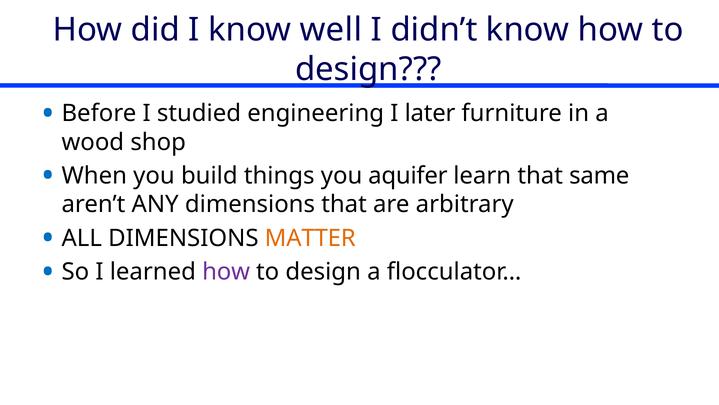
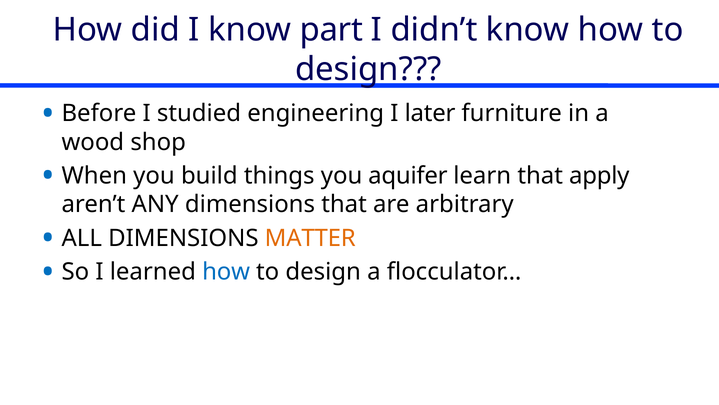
well: well -> part (331, 30)
same: same -> apply (599, 175)
how colour: purple -> blue (226, 271)
